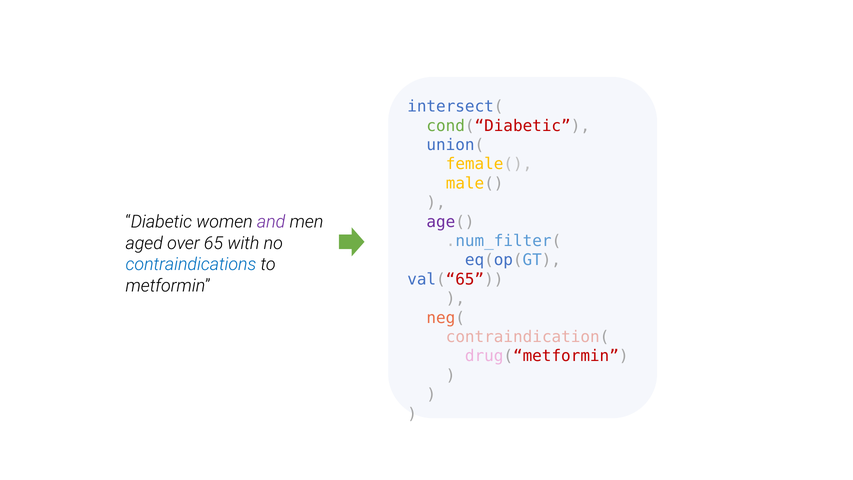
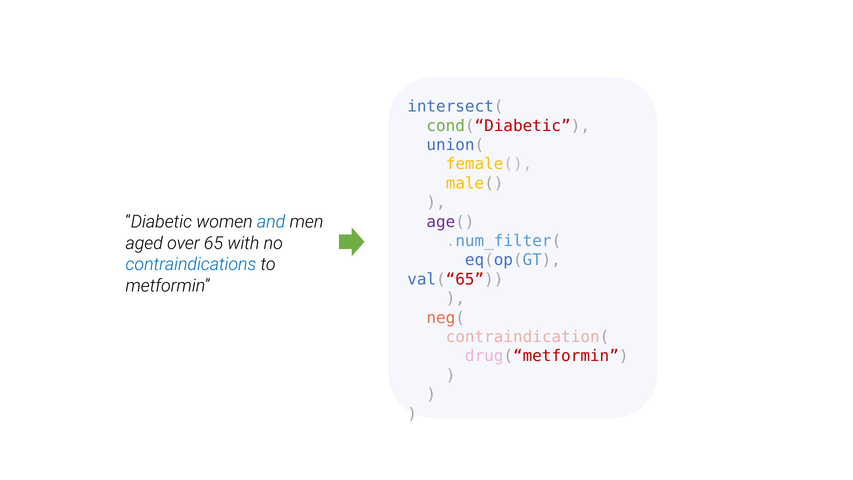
and colour: purple -> blue (271, 222)
